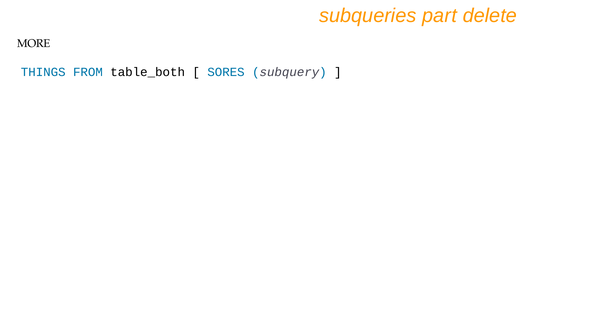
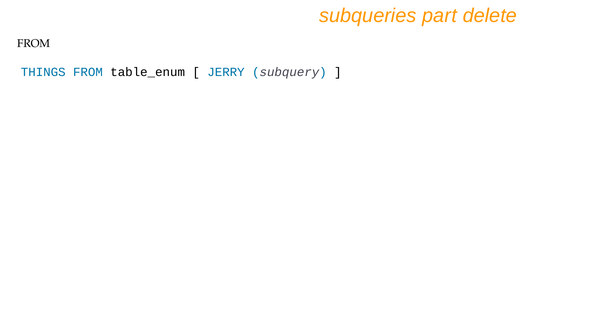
MORE: MORE -> FROM (34, 44)
table_both: table_both -> table_enum (148, 72)
SORES: SORES -> JERRY (226, 72)
